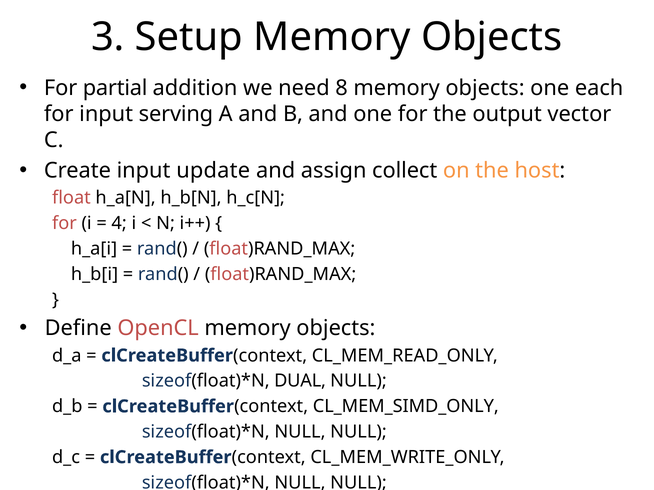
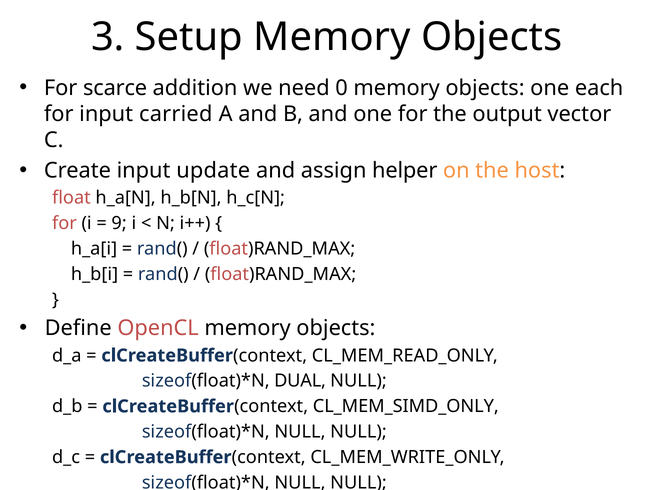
partial: partial -> scarce (115, 88)
8: 8 -> 0 (342, 88)
serving: serving -> carried (176, 114)
collect: collect -> helper (405, 171)
4: 4 -> 9 (119, 224)
